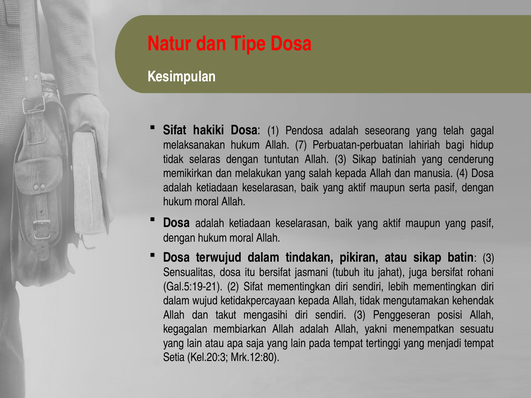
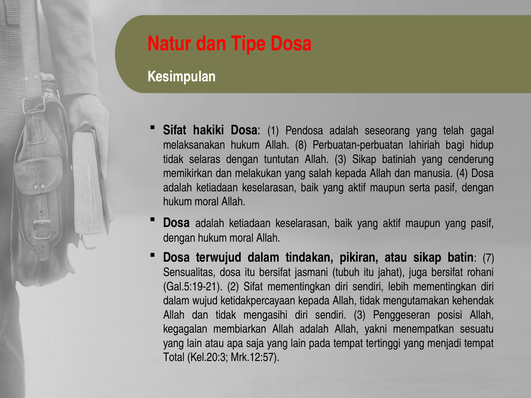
7: 7 -> 8 (301, 145)
batin 3: 3 -> 7 (489, 258)
dan takut: takut -> tidak (226, 315)
Setia: Setia -> Total (174, 357)
Mrk.12:80: Mrk.12:80 -> Mrk.12:57 (255, 357)
